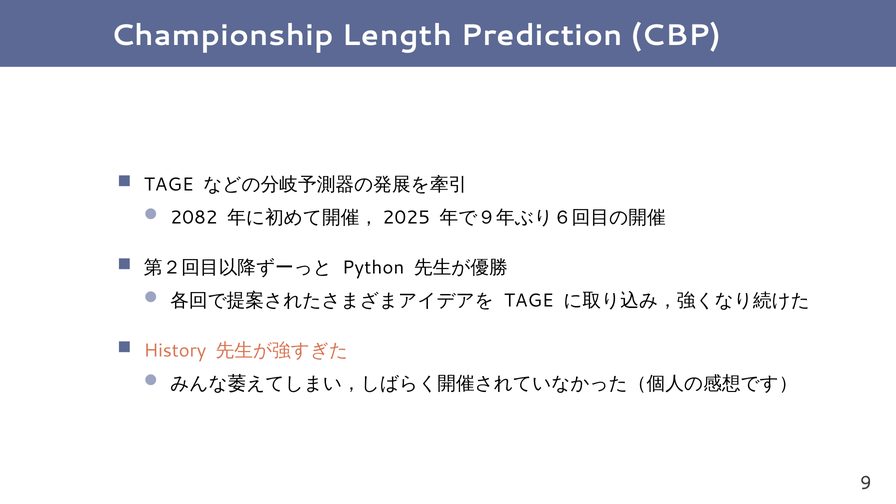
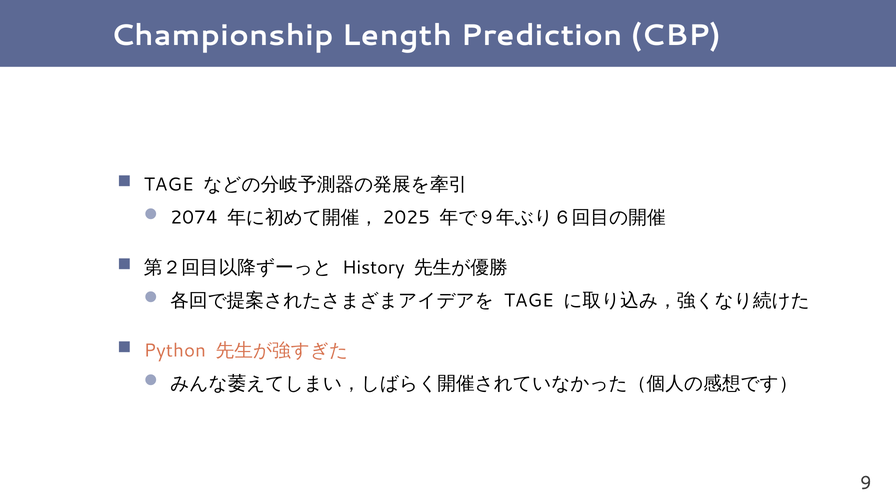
2082: 2082 -> 2074 (194, 218)
Python: Python -> History (373, 268)
History: History -> Python (175, 351)
